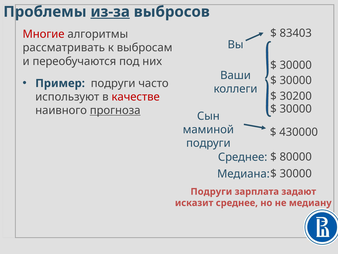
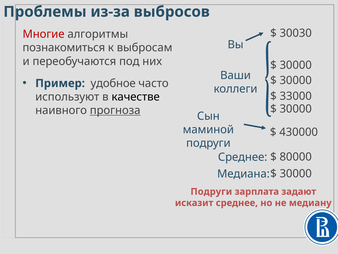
из-за underline: present -> none (110, 12)
83403: 83403 -> 30030 (296, 33)
рассматривать: рассматривать -> познакомиться (64, 48)
Пример подруги: подруги -> удобное (113, 83)
30200: 30200 -> 33000 (296, 96)
качестве colour: red -> black (136, 97)
